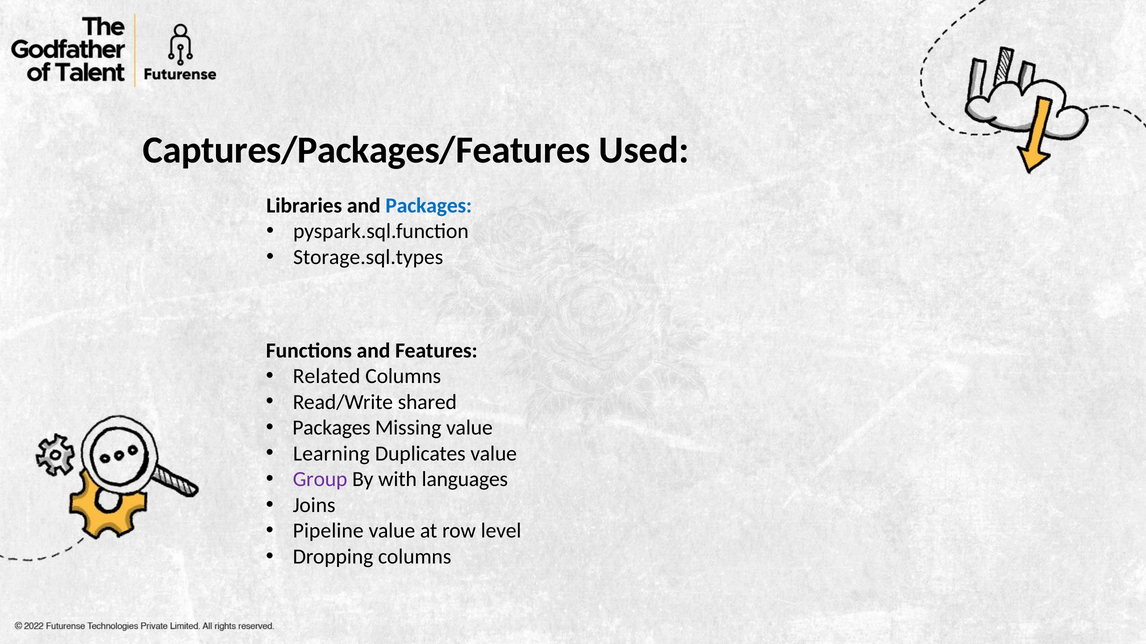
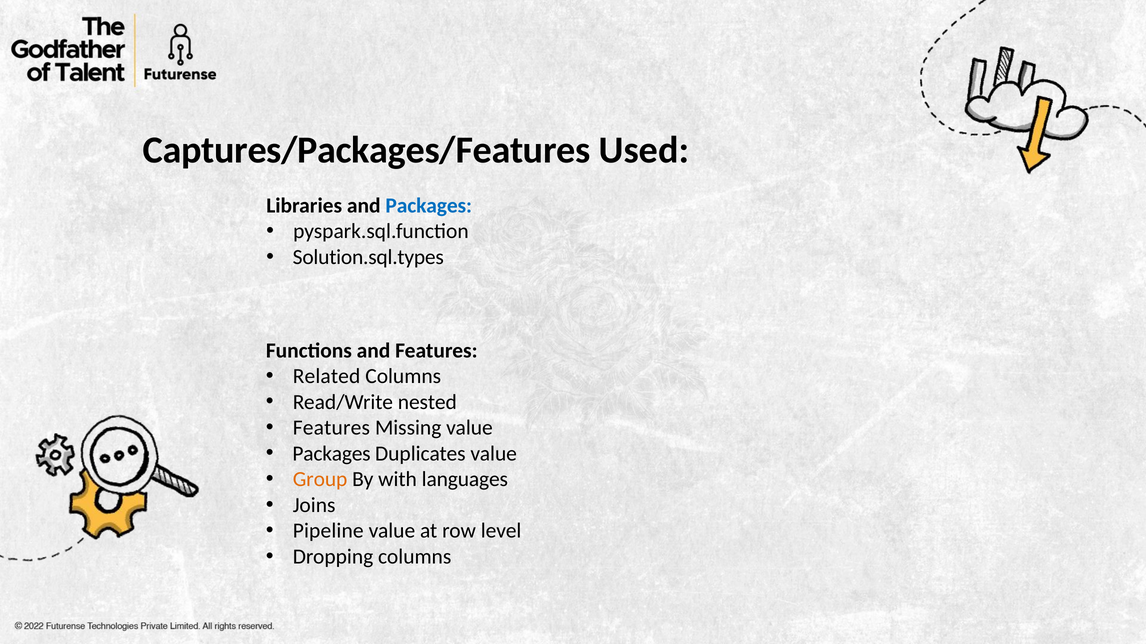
Storage.sql.types: Storage.sql.types -> Solution.sql.types (368, 257)
shared: shared -> nested (427, 402)
Packages: Packages -> Features (331, 428)
Learning: Learning -> Packages (332, 454)
Group colour: purple -> orange (320, 480)
